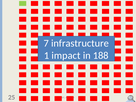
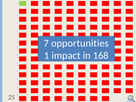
infrastructure: infrastructure -> opportunities (80, 43)
188: 188 -> 168 (101, 56)
